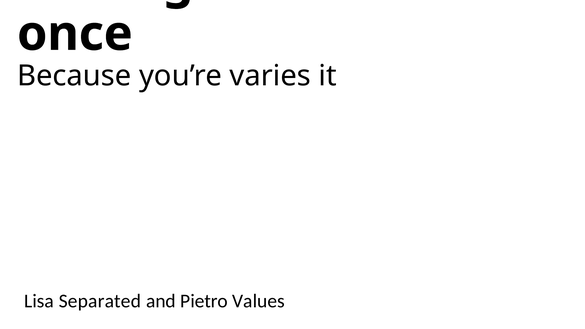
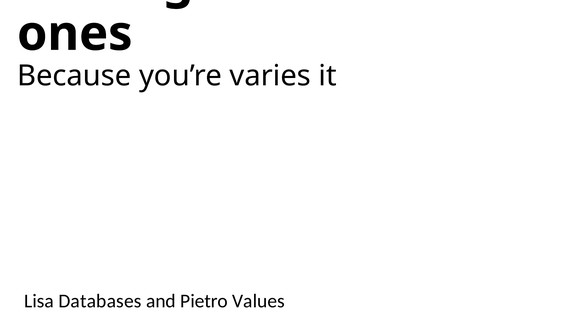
once: once -> ones (75, 34)
Separated: Separated -> Databases (100, 301)
